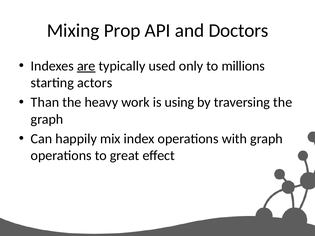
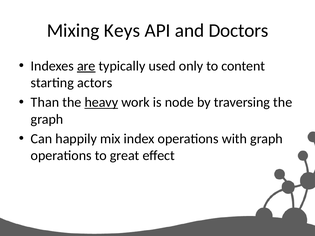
Prop: Prop -> Keys (122, 30)
millions: millions -> content (243, 66)
heavy underline: none -> present (101, 102)
using: using -> node (179, 102)
